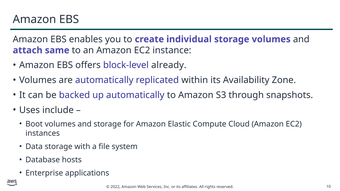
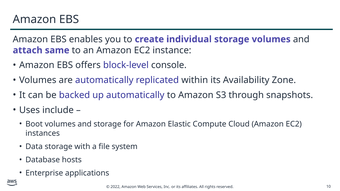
already: already -> console (169, 65)
